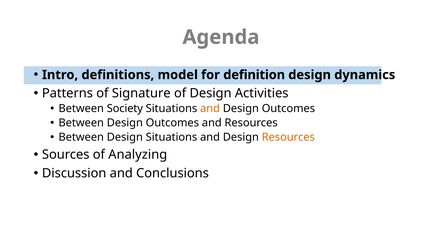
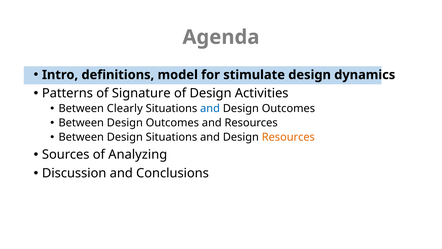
definition: definition -> stimulate (254, 75)
Society: Society -> Clearly (125, 108)
and colour: orange -> blue (210, 108)
